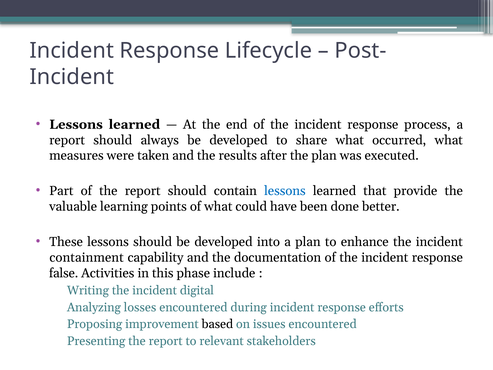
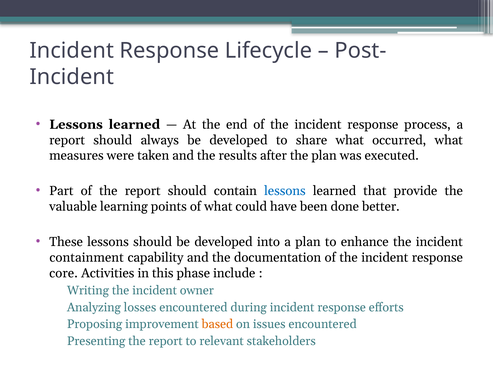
false: false -> core (64, 273)
digital: digital -> owner (197, 290)
based colour: black -> orange (217, 324)
